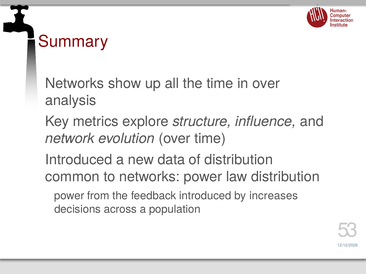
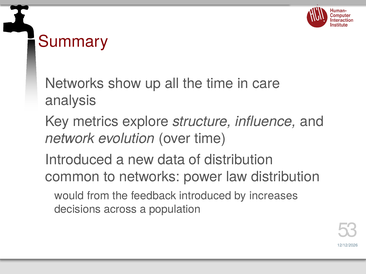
in over: over -> care (266, 83)
power: power -> would (69, 196)
